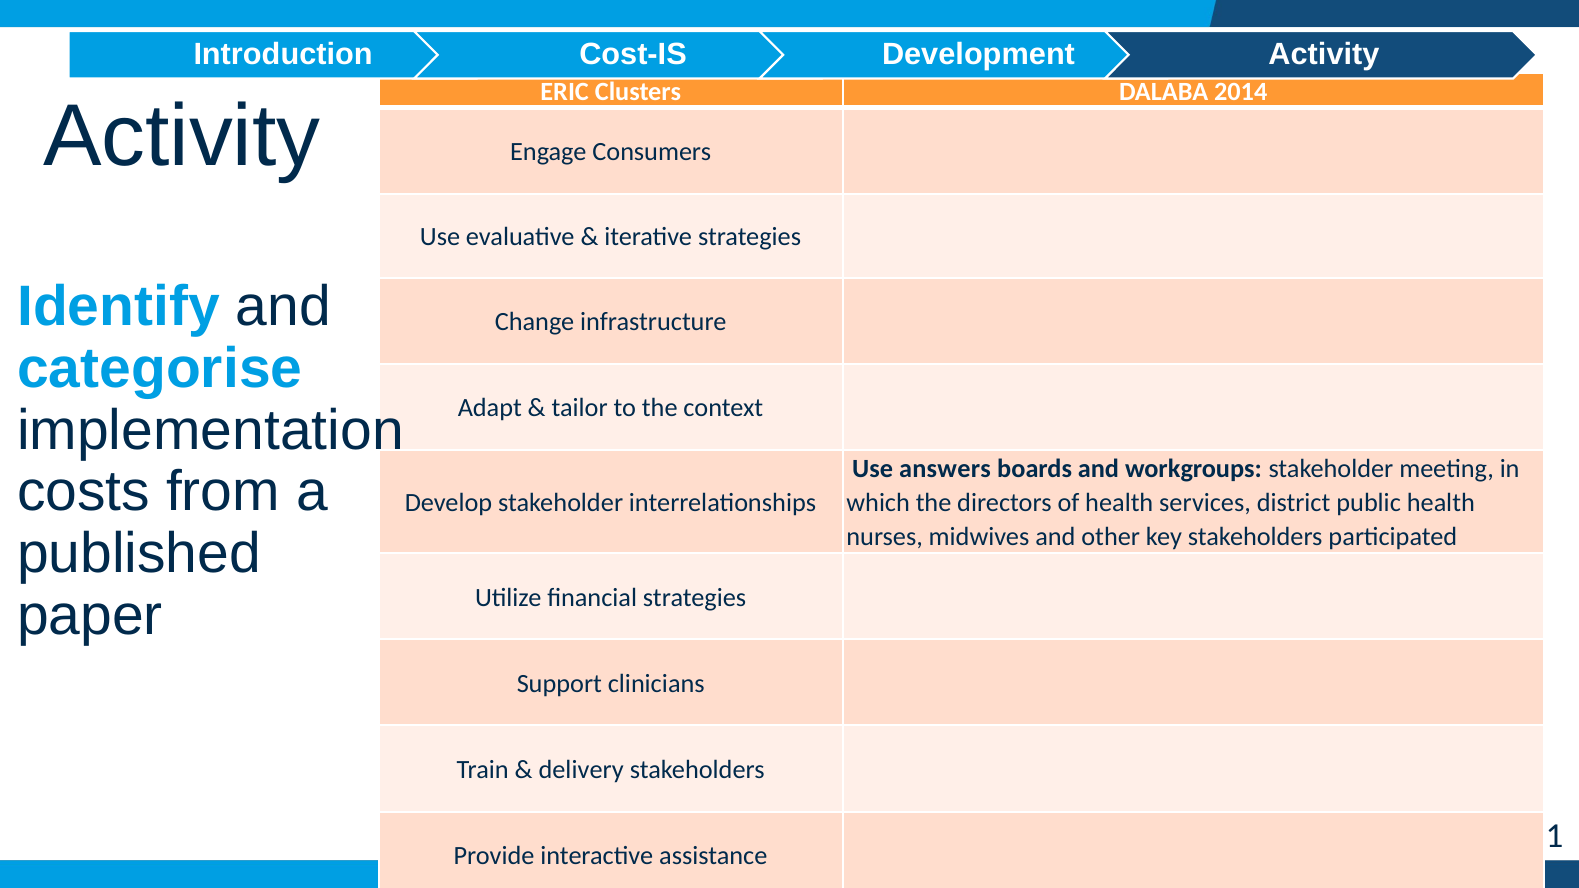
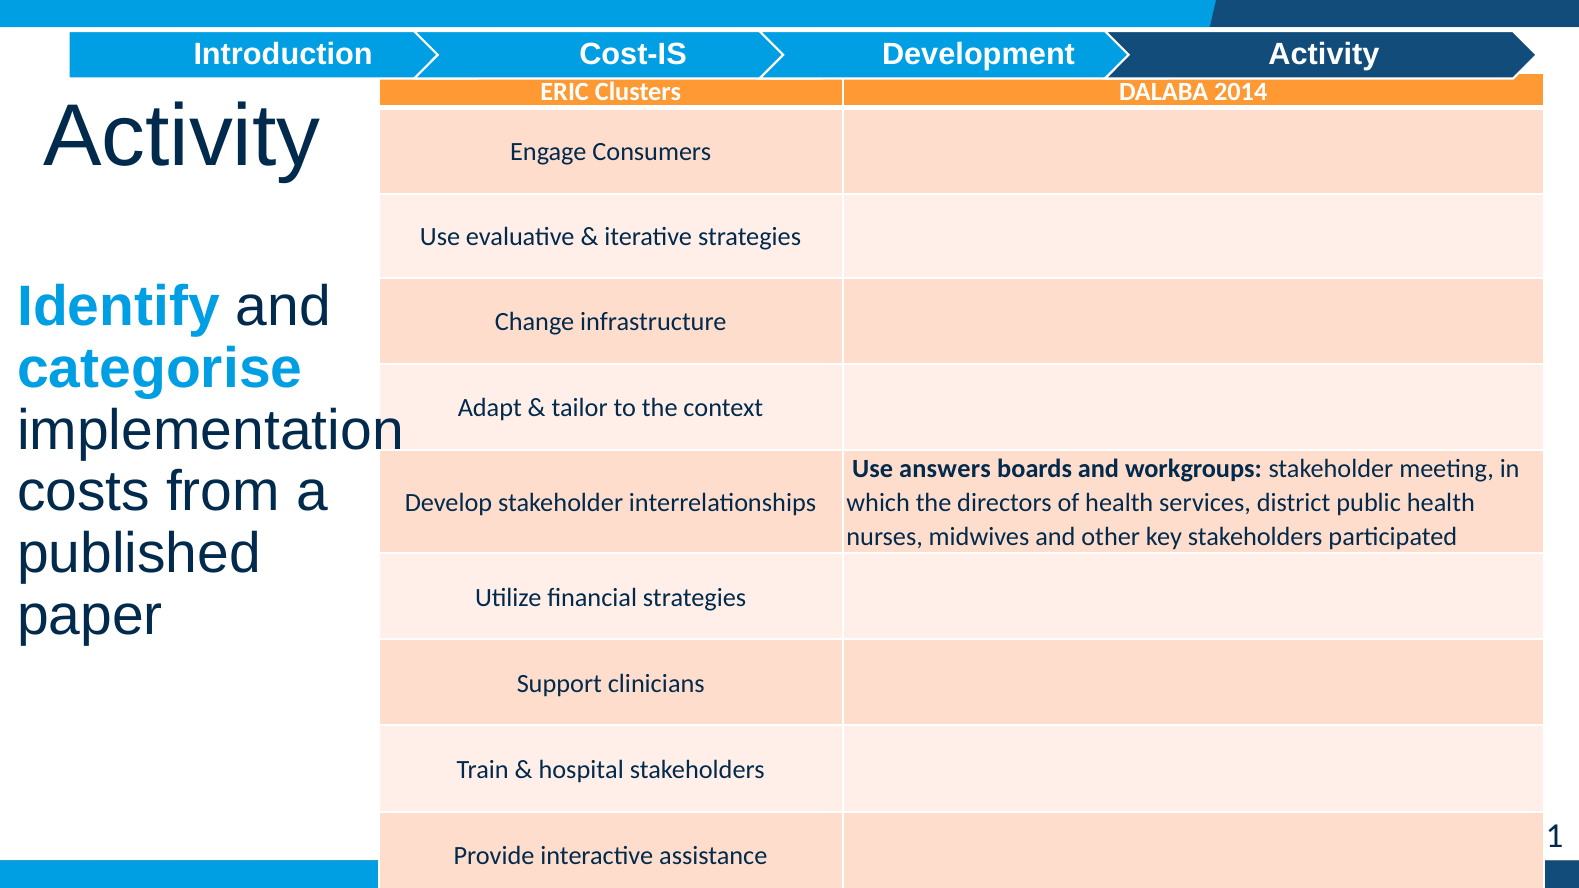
delivery: delivery -> hospital (581, 770)
